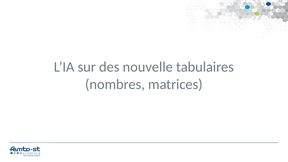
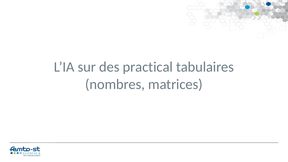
nouvelle: nouvelle -> practical (148, 67)
